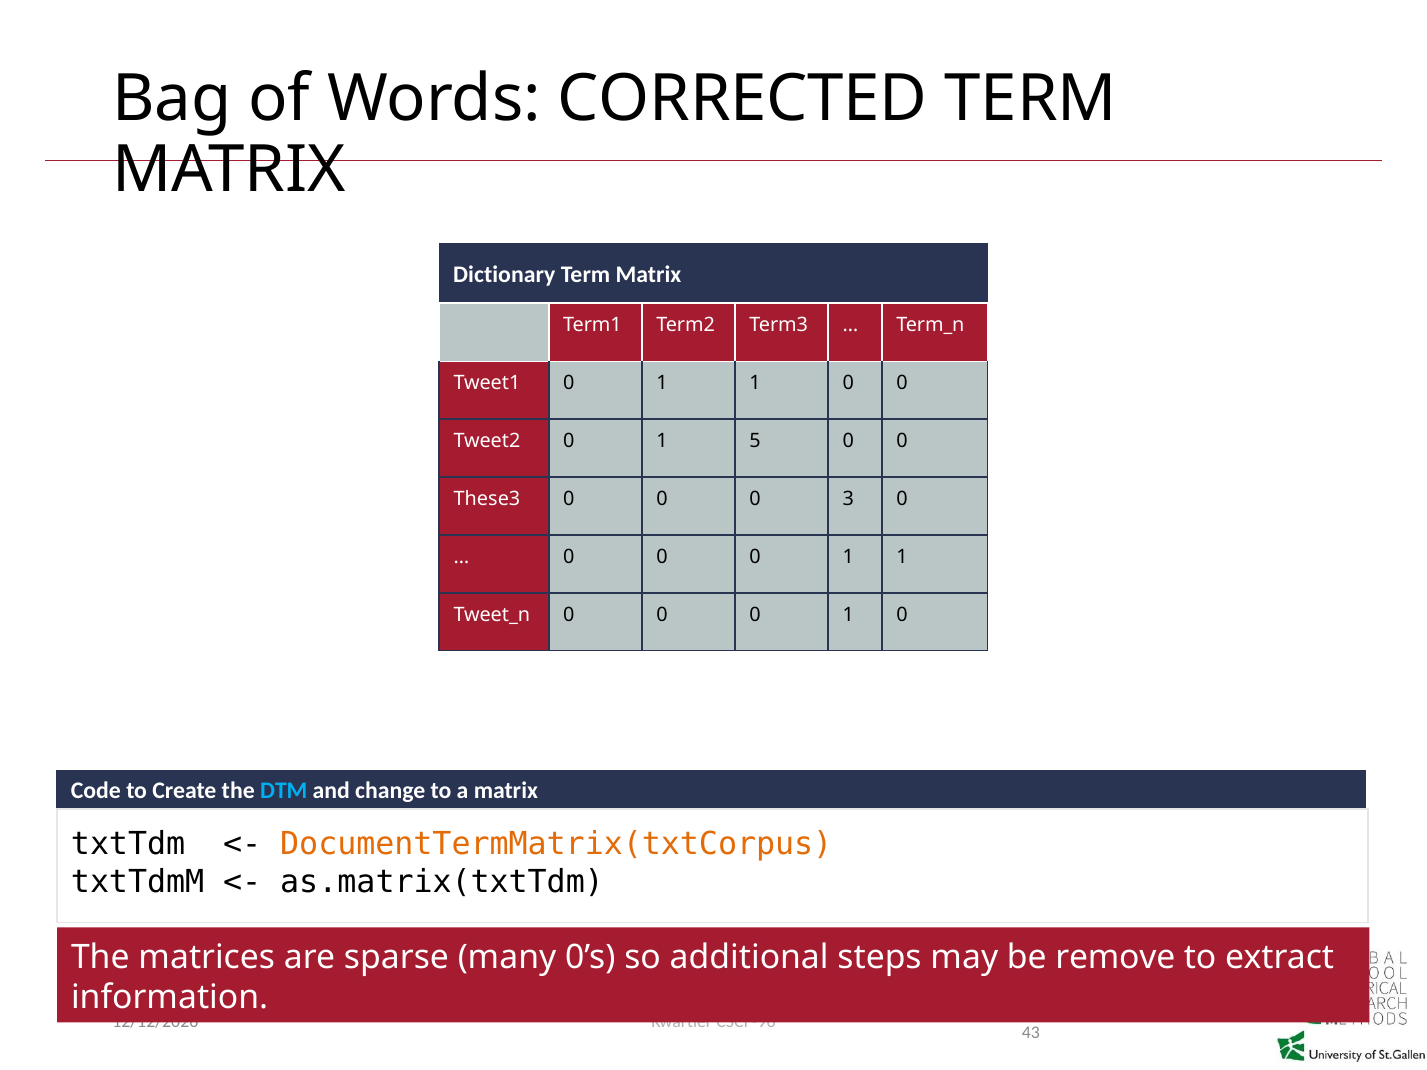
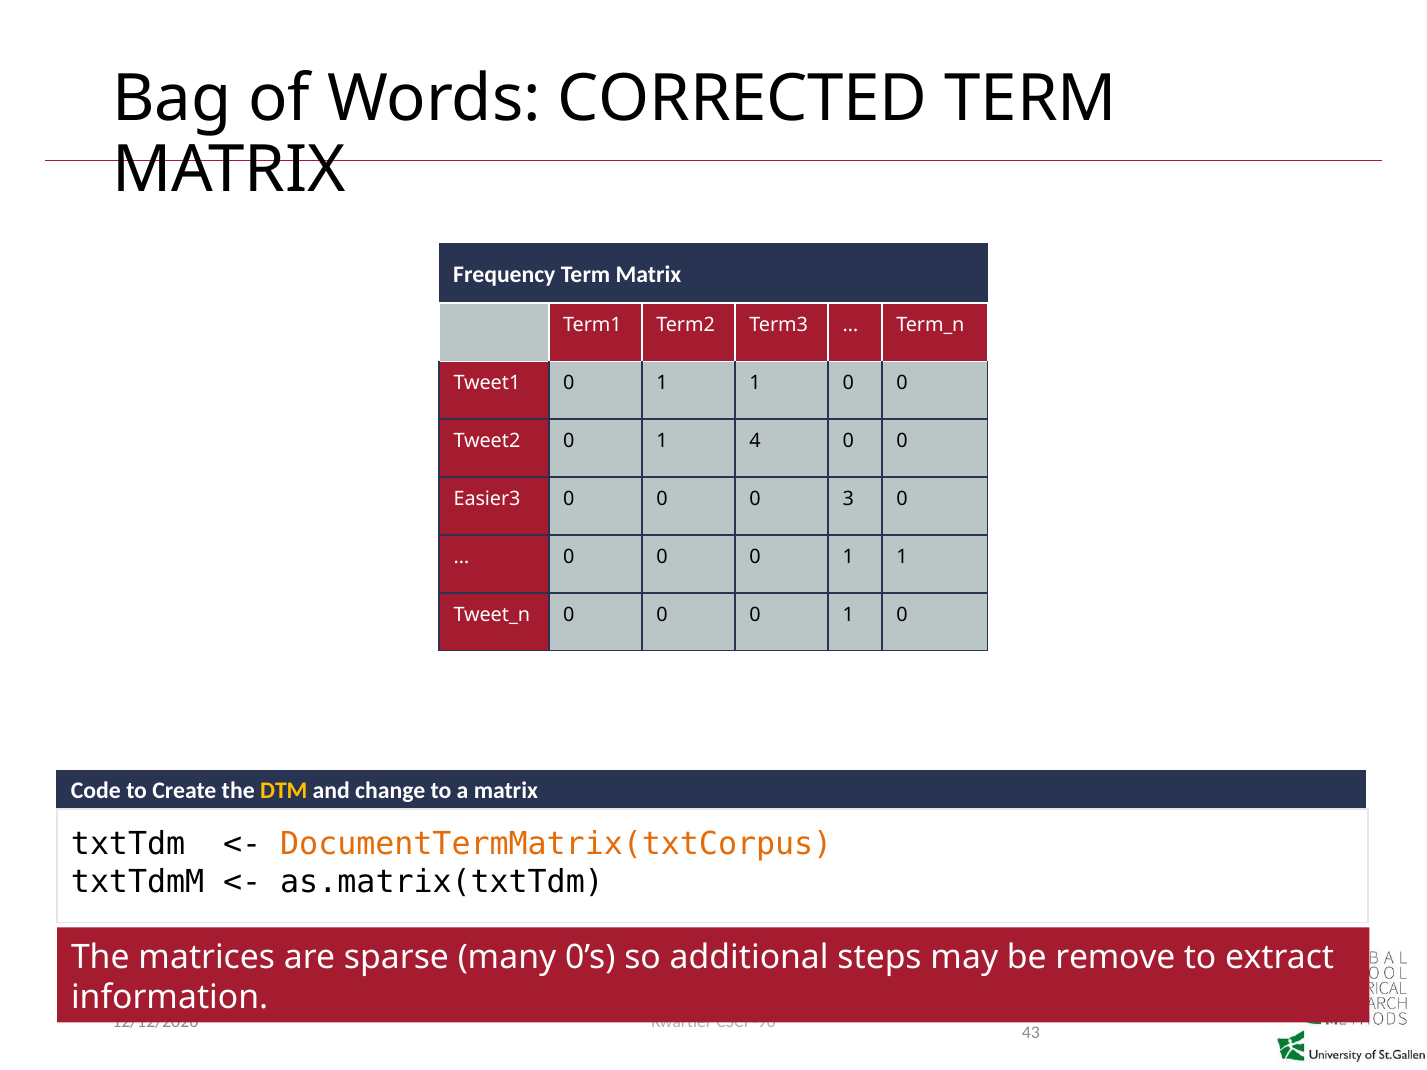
Dictionary: Dictionary -> Frequency (504, 274)
5: 5 -> 4 (755, 441)
These3: These3 -> Easier3 (487, 499)
DTM colour: light blue -> yellow (284, 791)
